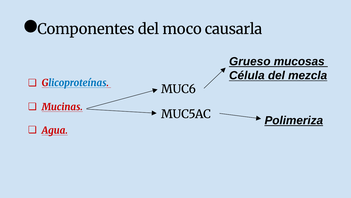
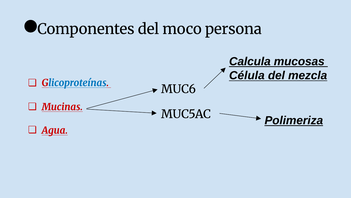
causarla: causarla -> persona (233, 29)
Grueso: Grueso -> Calcula (250, 61)
